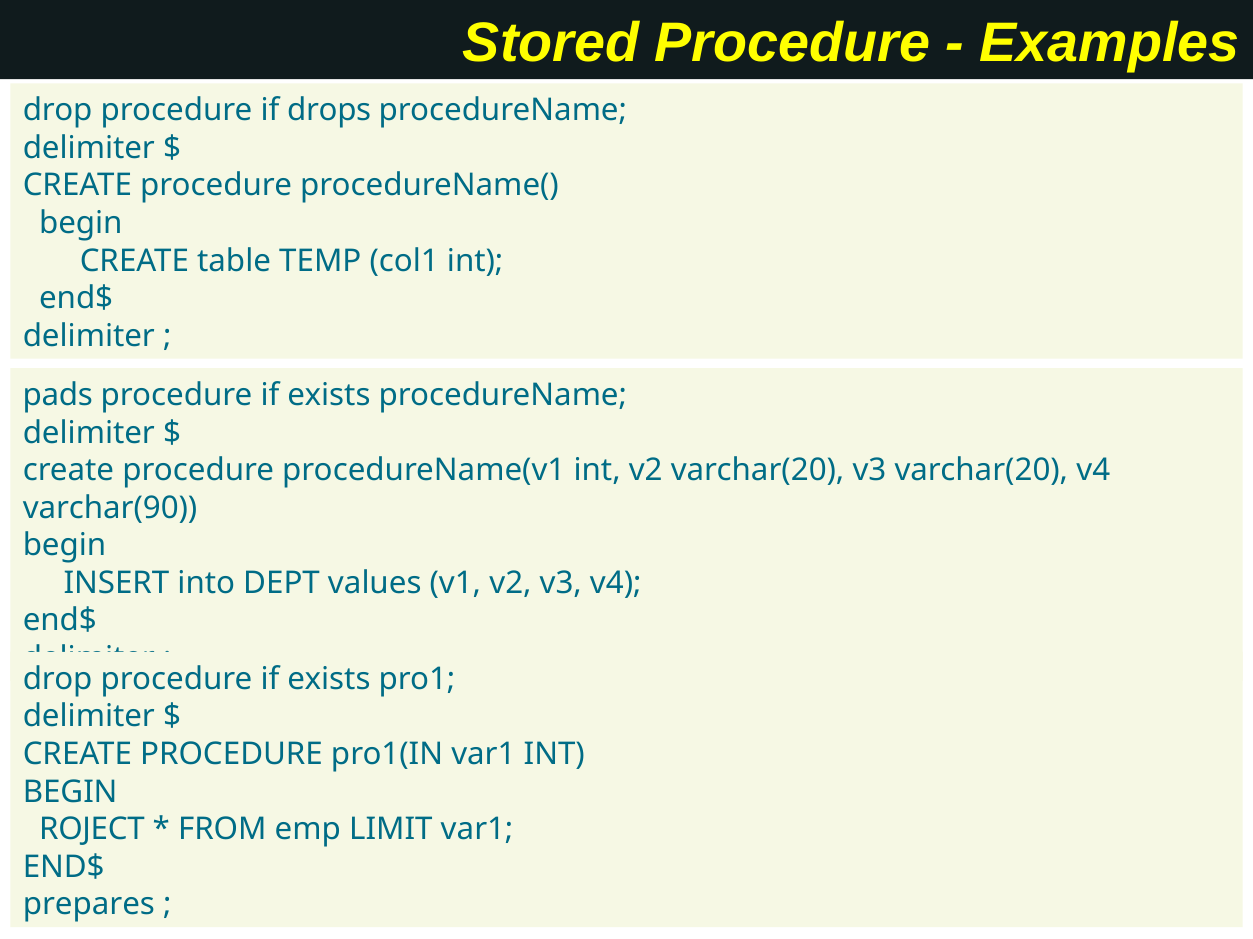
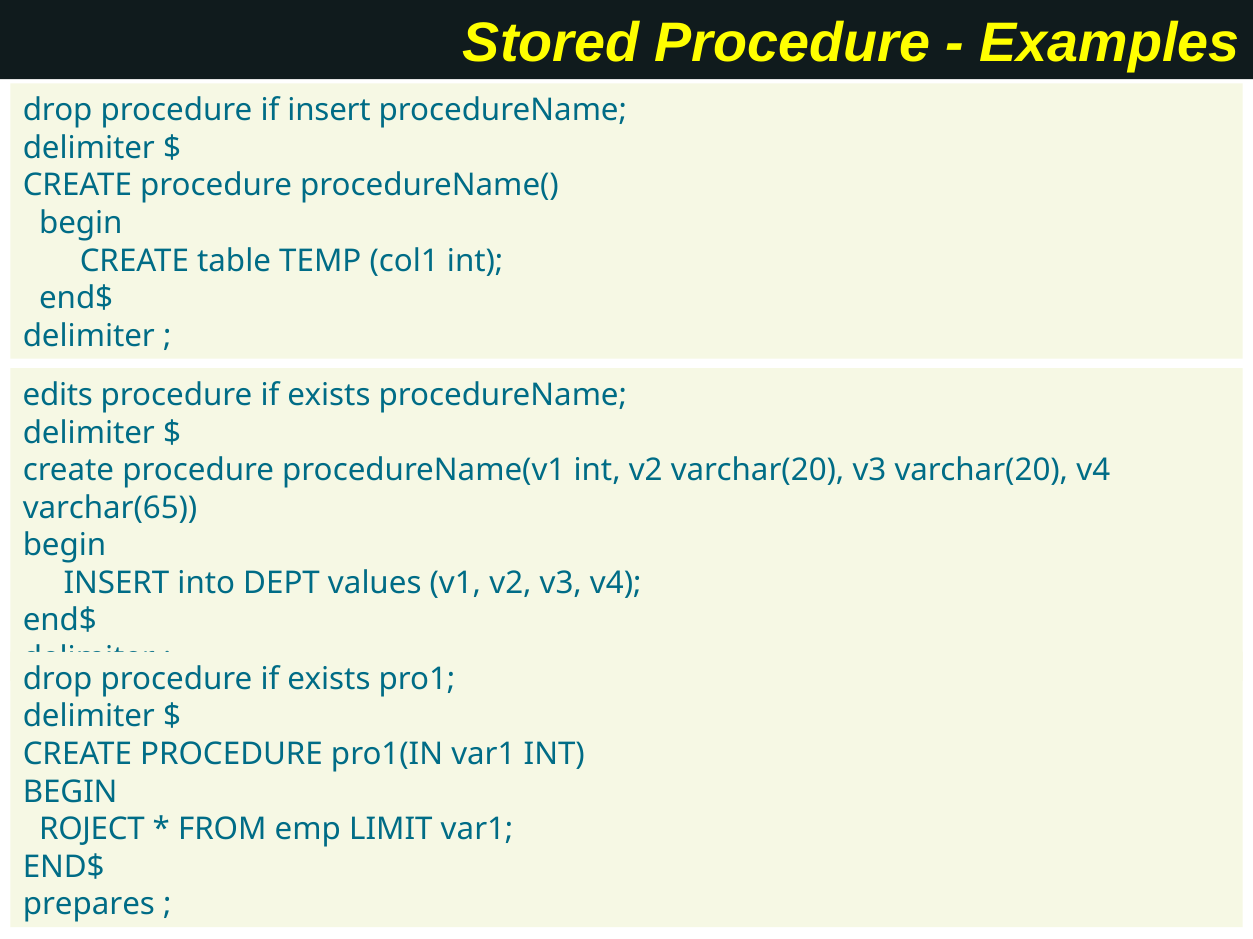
if drops: drops -> insert (329, 111)
pads: pads -> edits (58, 396)
varchar(90: varchar(90 -> varchar(65 (110, 508)
